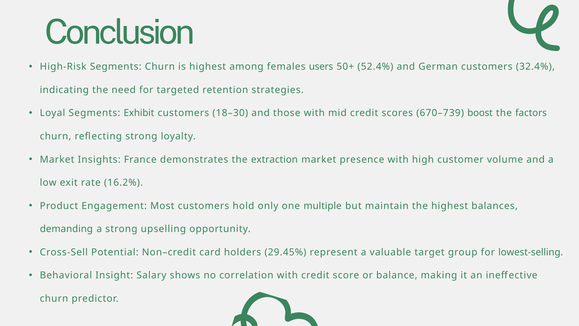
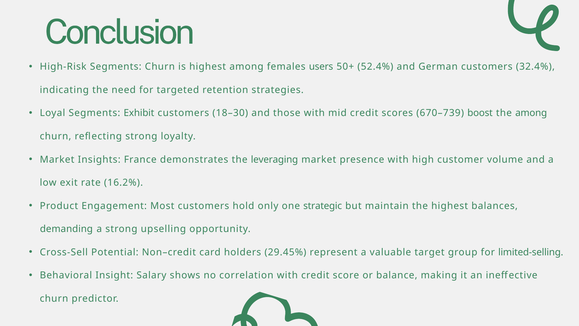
the factors: factors -> among (531, 113)
extraction: extraction -> leveraging (274, 159)
multiple: multiple -> strategic (323, 206)
lowest-selling: lowest-selling -> limited-selling (531, 252)
